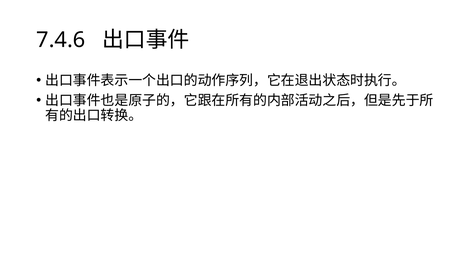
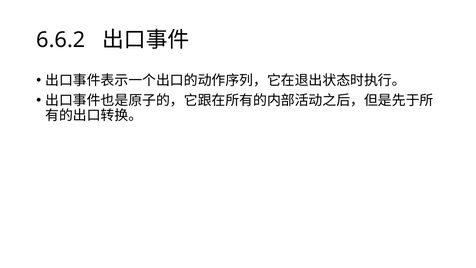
7.4.6: 7.4.6 -> 6.6.2 (61, 40)
